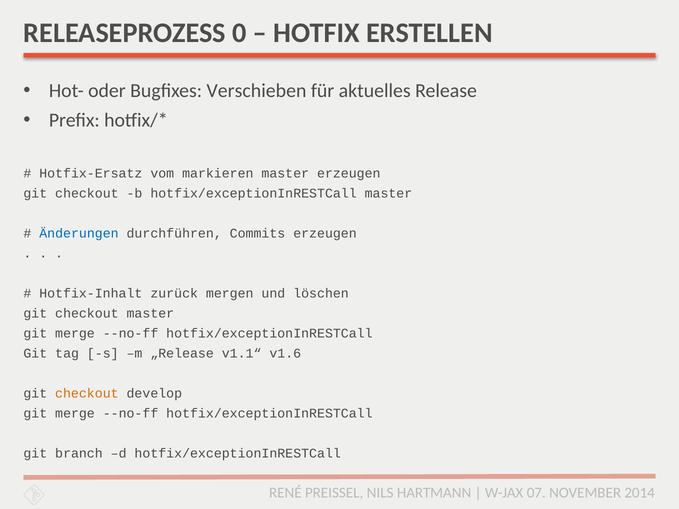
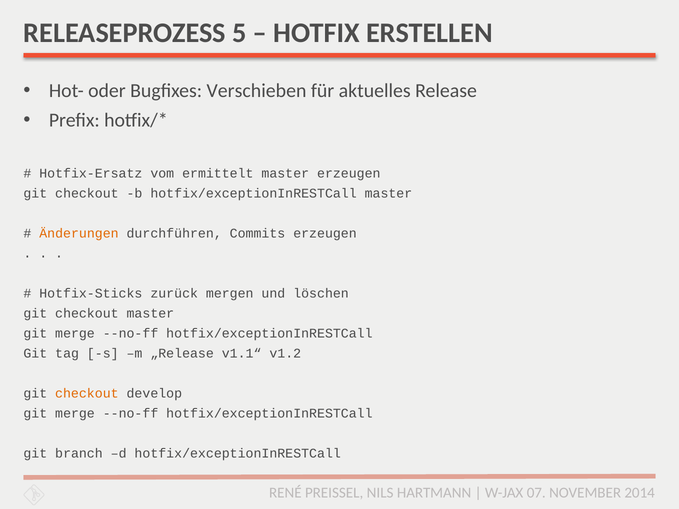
0: 0 -> 5 (239, 33)
markieren: markieren -> ermittelt (218, 174)
Änderungen colour: blue -> orange (79, 234)
Hotfix-Inhalt: Hotfix-Inhalt -> Hotfix-Sticks (91, 294)
v1.6: v1.6 -> v1.2 (285, 354)
